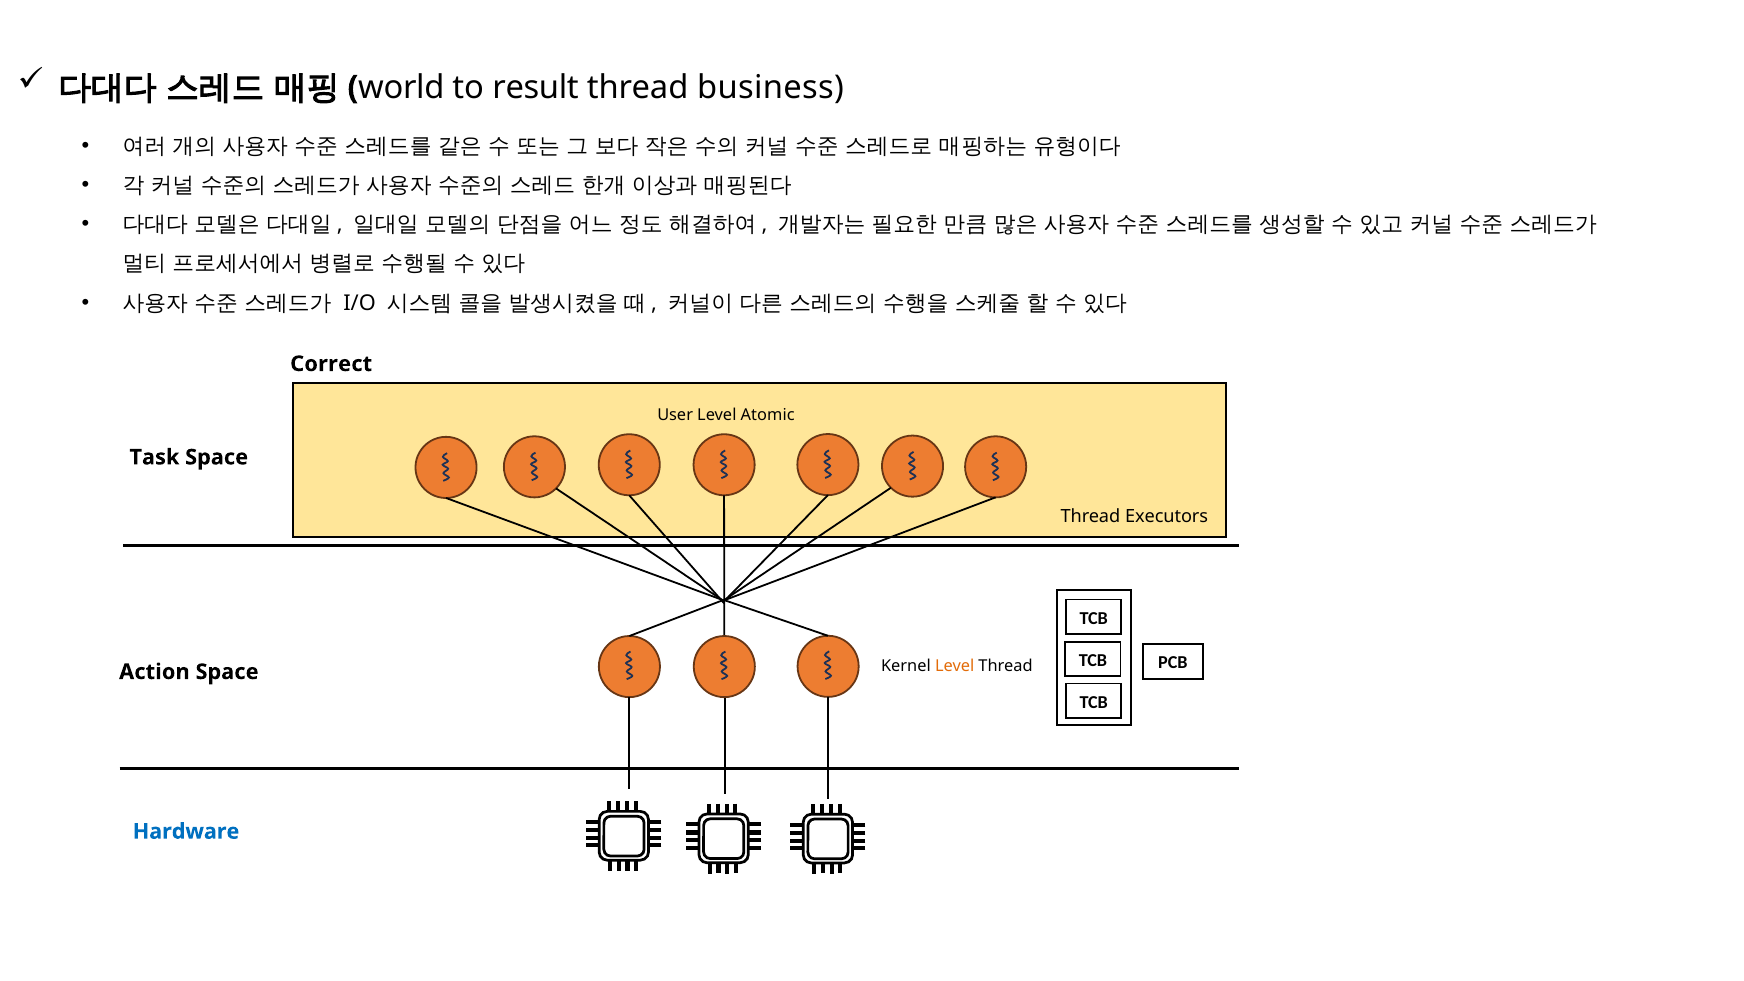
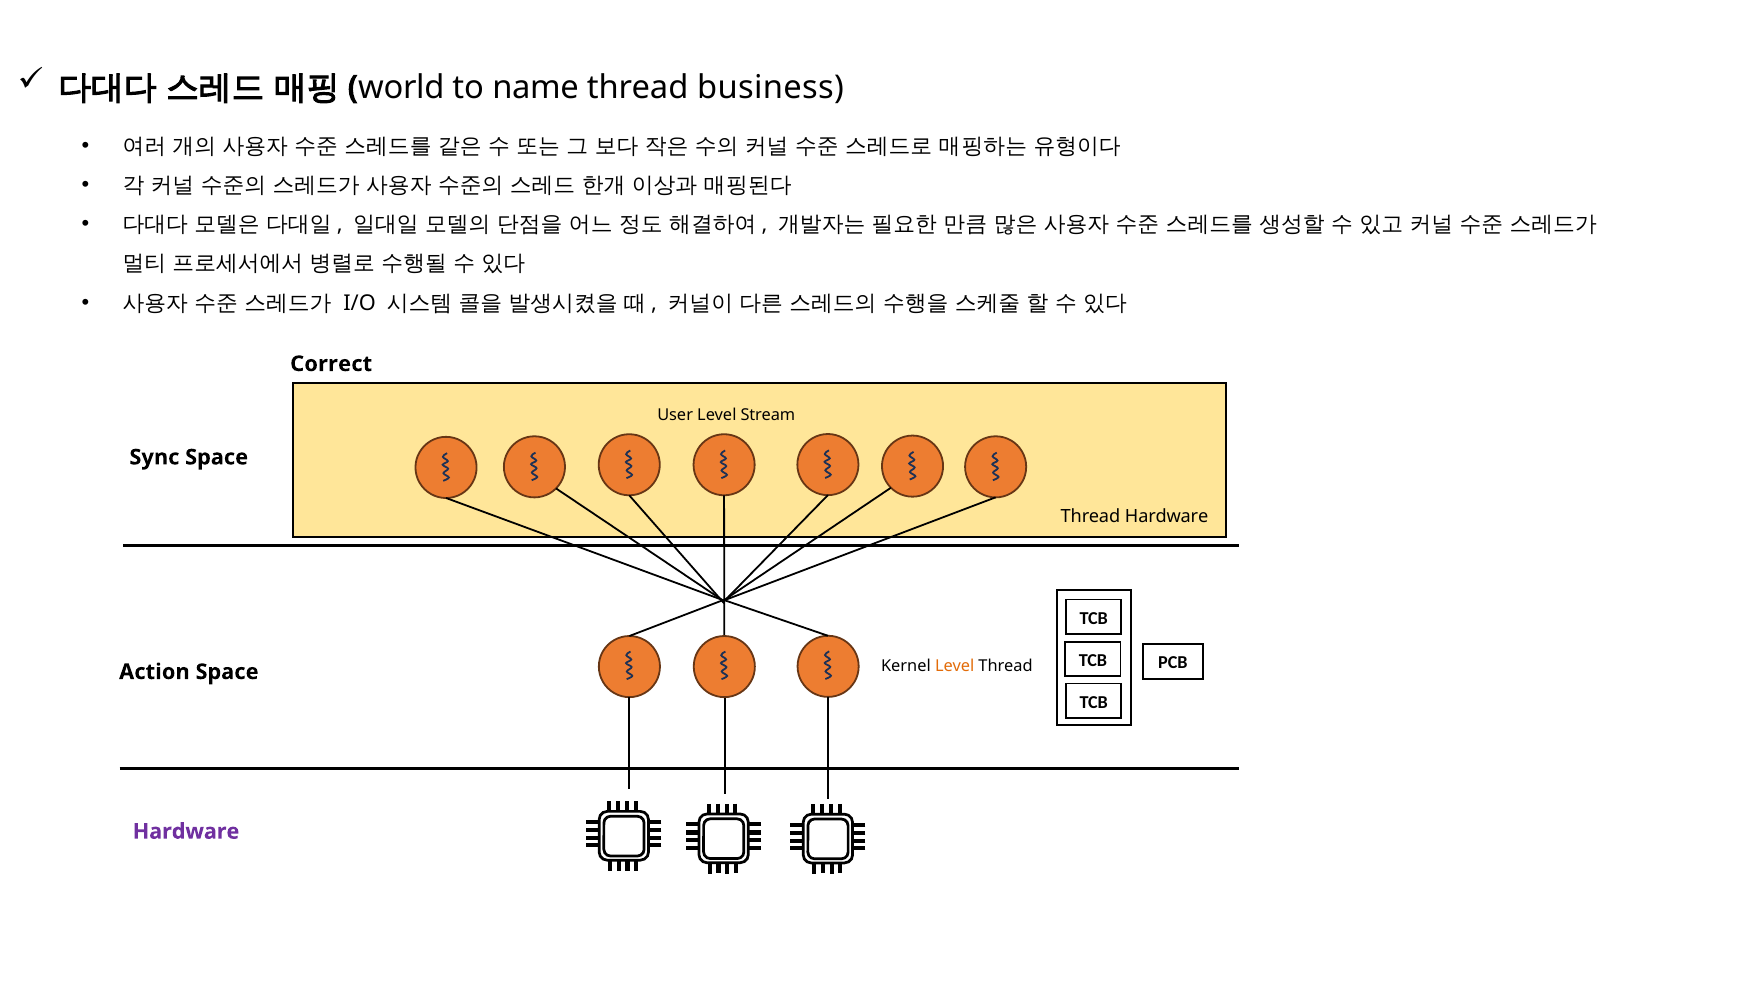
result: result -> name (536, 87)
Atomic: Atomic -> Stream (768, 416)
Task: Task -> Sync (154, 457)
Executors: Executors -> Hardware (1167, 516)
Hardware colour: blue -> purple (186, 832)
